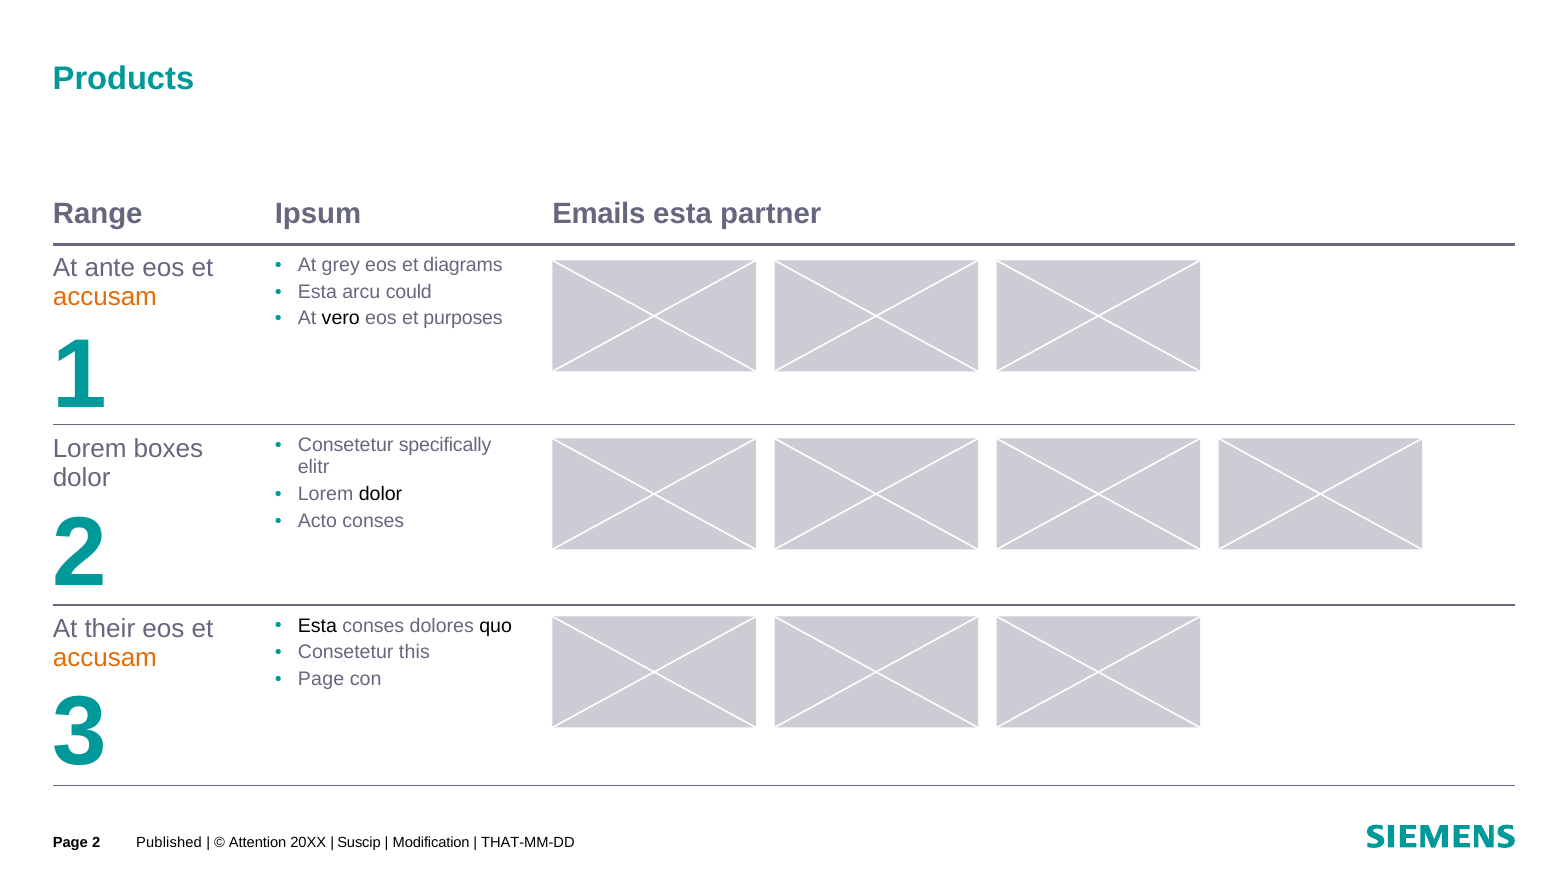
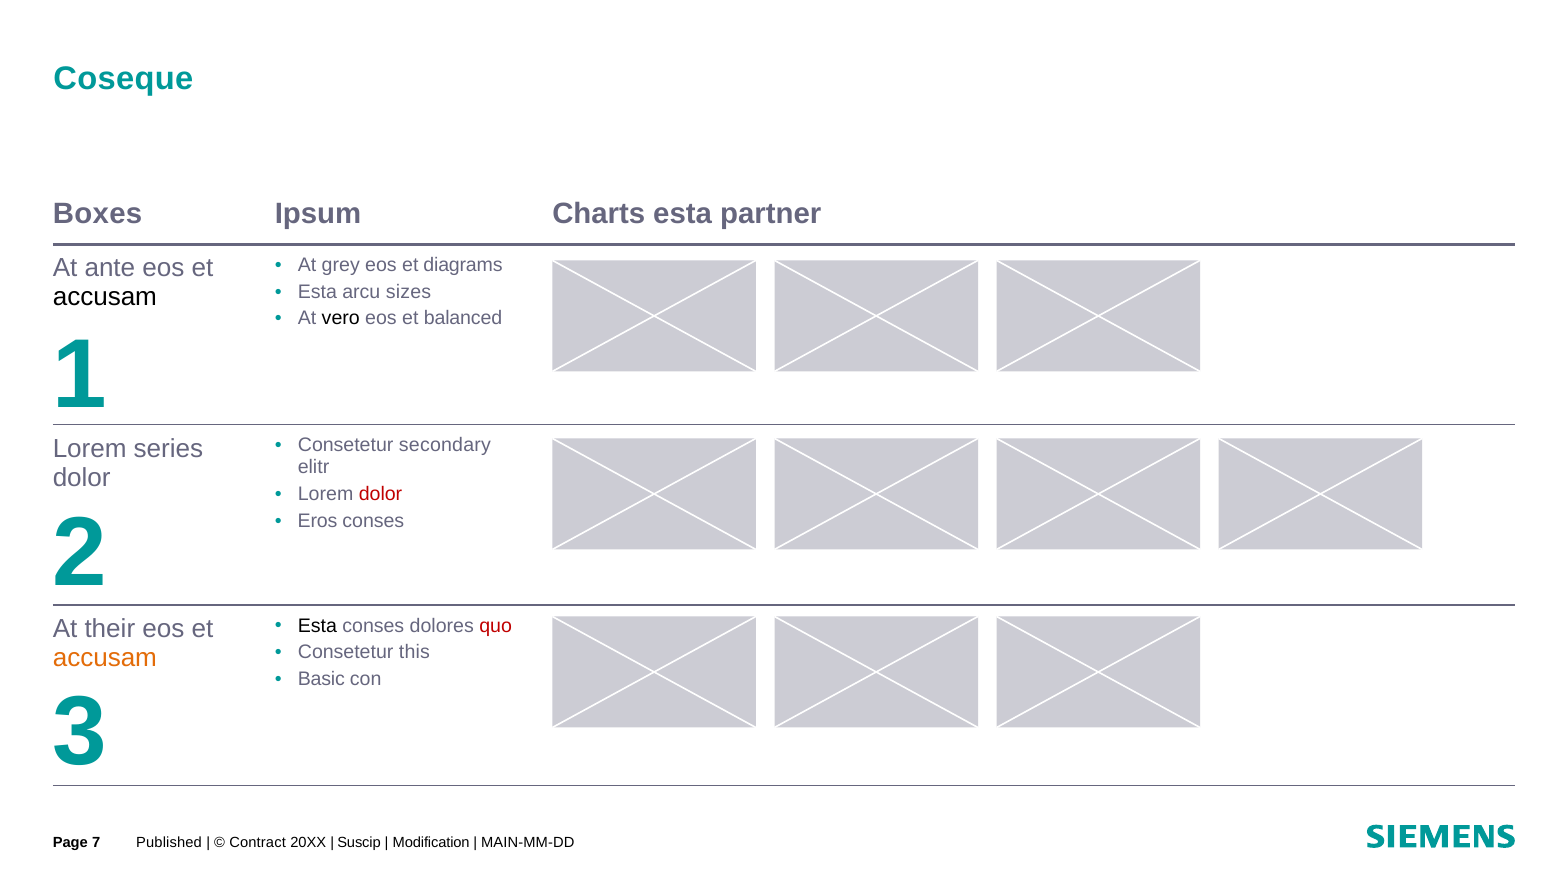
Products: Products -> Coseque (123, 79)
Range: Range -> Boxes (98, 214)
Emails: Emails -> Charts (599, 214)
could: could -> sizes (409, 292)
accusam colour: orange -> black (105, 298)
purposes: purposes -> balanced (463, 319)
specifically: specifically -> secondary (445, 445)
boxes: boxes -> series (168, 449)
dolor colour: black -> red (380, 494)
Acto: Acto -> Eros (318, 521)
quo colour: black -> red (496, 626)
Page: Page -> Basic (321, 680)
Page 2: 2 -> 7 (96, 843)
Attention: Attention -> Contract (258, 843)
THAT-MM-DD: THAT-MM-DD -> MAIN-MM-DD (528, 843)
